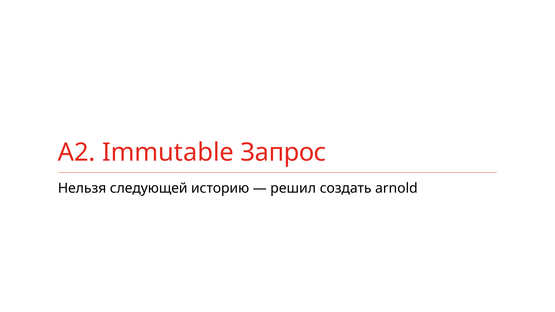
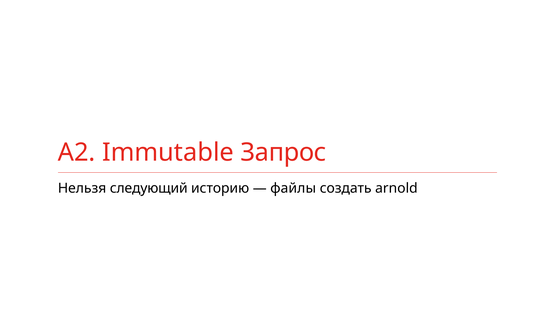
следующей: следующей -> следующий (149, 188)
решил: решил -> файлы (293, 188)
